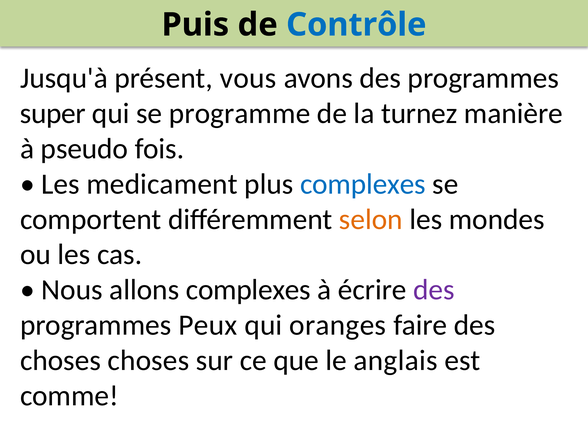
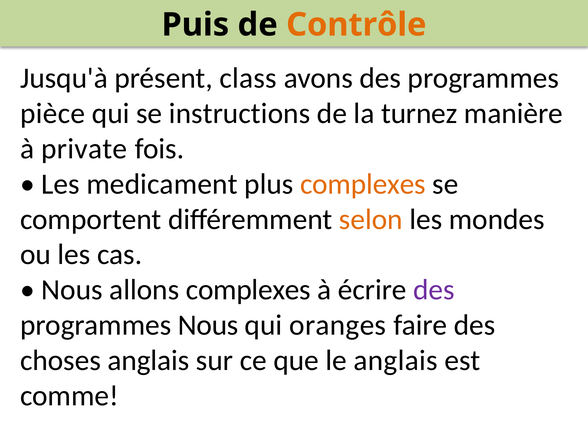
Contrôle colour: blue -> orange (356, 25)
vous: vous -> class (248, 78)
super: super -> pièce (53, 114)
programme: programme -> instructions (240, 114)
pseudo: pseudo -> private (84, 149)
complexes colour: blue -> orange (363, 184)
programmes Peux: Peux -> Nous (208, 325)
choses choses: choses -> anglais (149, 360)
